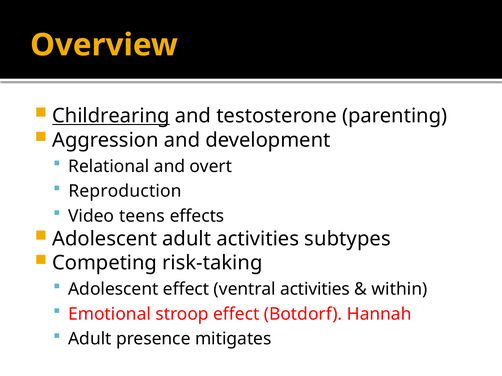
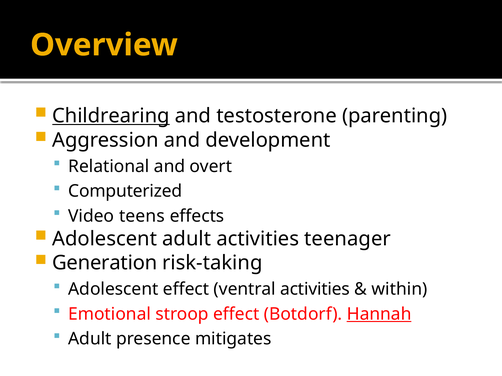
Reproduction: Reproduction -> Computerized (125, 191)
subtypes: subtypes -> teenager (348, 239)
Competing: Competing -> Generation (105, 263)
Hannah underline: none -> present (379, 314)
